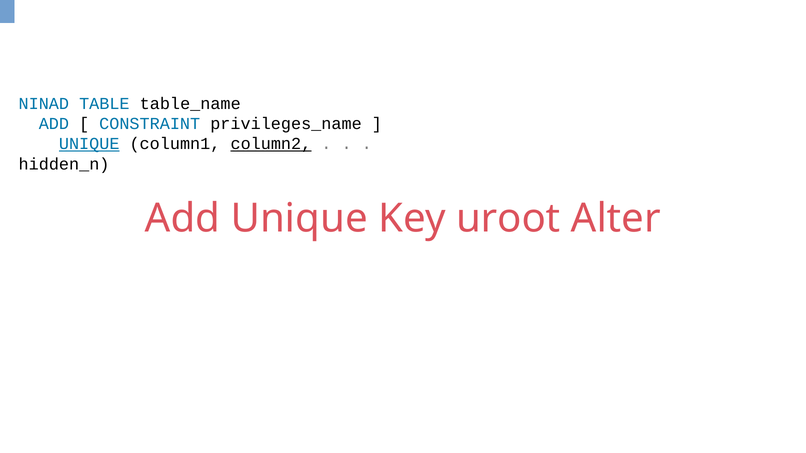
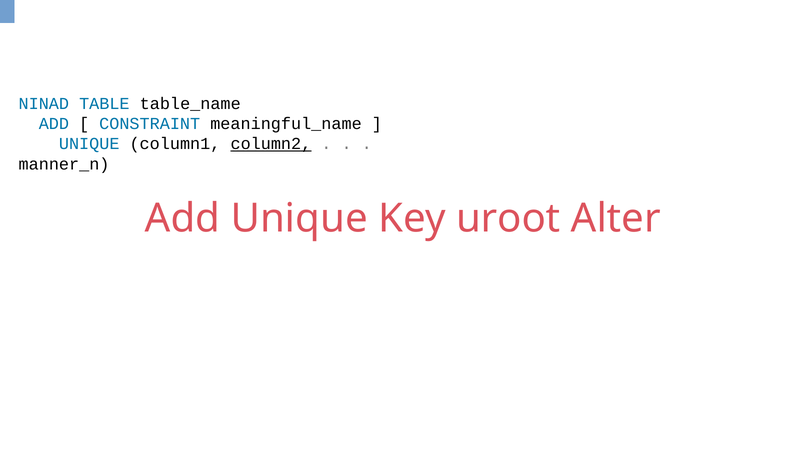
privileges_name: privileges_name -> meaningful_name (286, 124)
UNIQUE underline: present -> none (89, 144)
hidden_n: hidden_n -> manner_n (64, 164)
